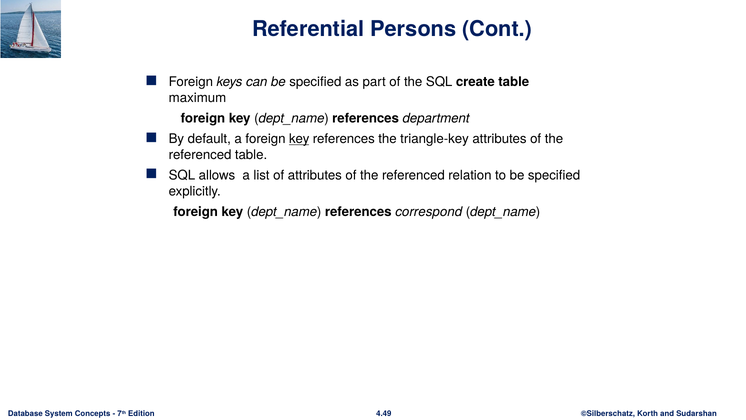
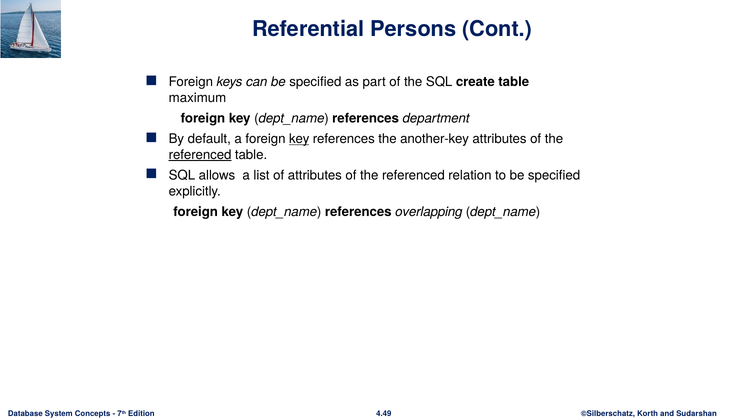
triangle-key: triangle-key -> another-key (435, 139)
referenced underline: none -> present (200, 155)
correspond: correspond -> overlapping (429, 211)
